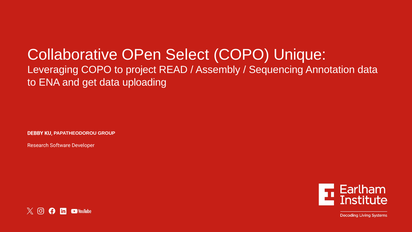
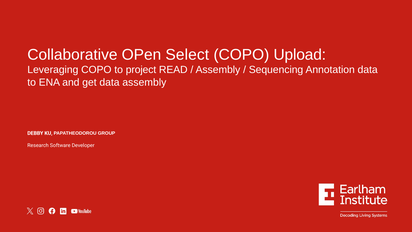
Unique: Unique -> Upload (300, 55)
data uploading: uploading -> assembly (144, 82)
